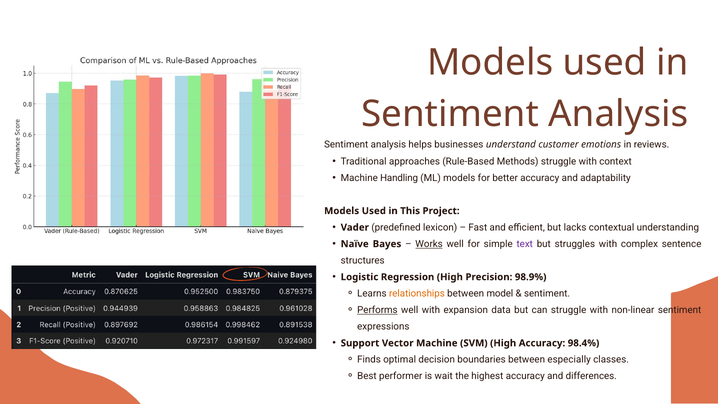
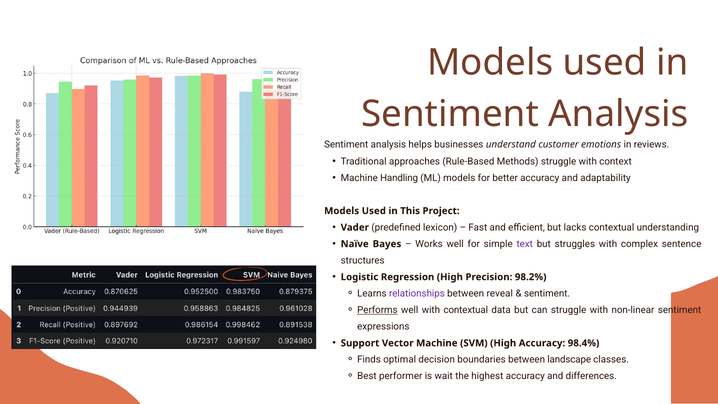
Works underline: present -> none (429, 244)
98.9%: 98.9% -> 98.2% (531, 277)
relationships colour: orange -> purple (417, 293)
model: model -> reveal (500, 293)
with expansion: expansion -> contextual (466, 310)
especially: especially -> landscape (569, 360)
